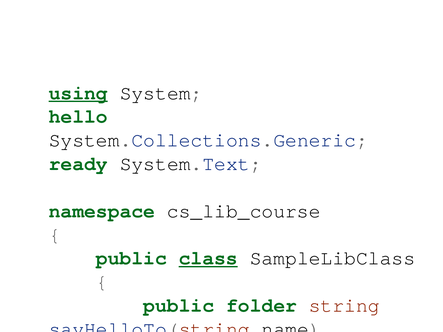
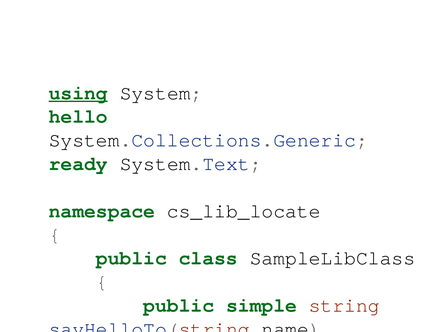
cs_lib_course: cs_lib_course -> cs_lib_locate (244, 211)
class underline: present -> none (208, 258)
folder: folder -> simple (262, 306)
